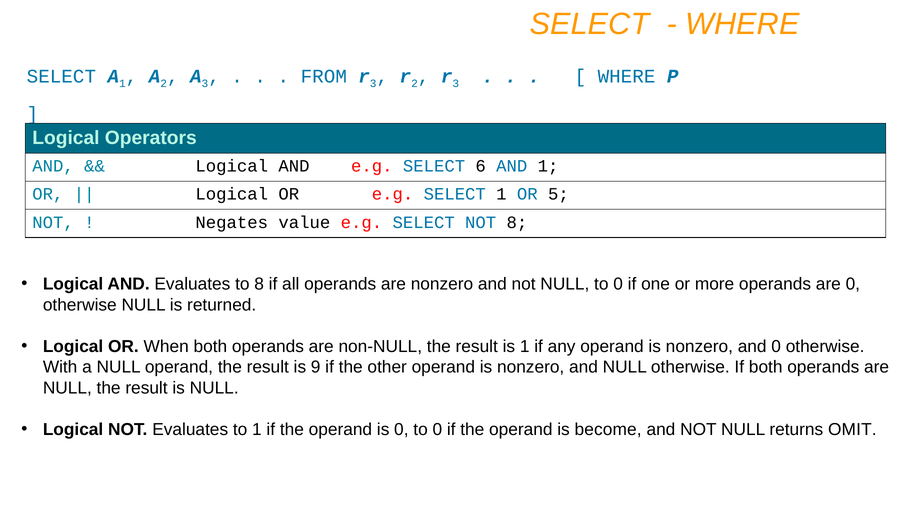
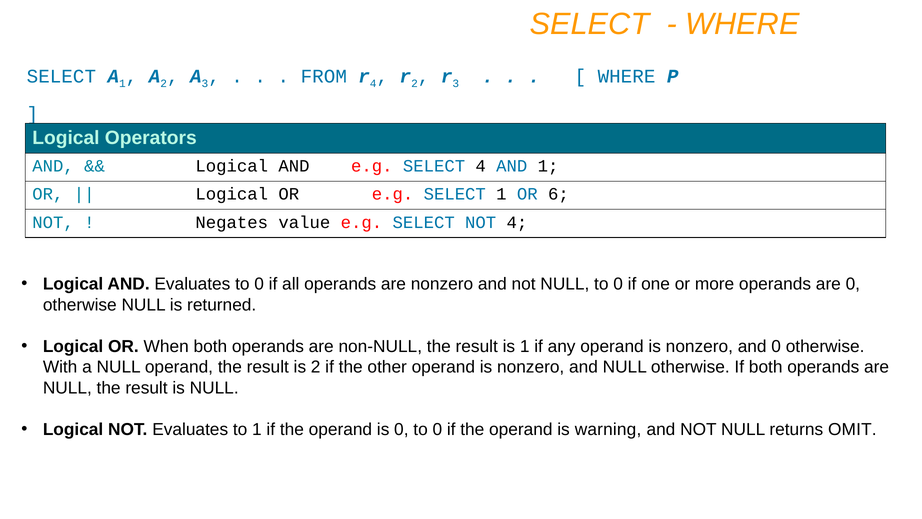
3: 3 -> 4 (373, 84)
SELECT 6: 6 -> 4 (481, 166)
5: 5 -> 6 (558, 194)
NOT 8: 8 -> 4 (517, 222)
Evaluates to 8: 8 -> 0 (259, 284)
is 9: 9 -> 2 (316, 367)
become: become -> warning (608, 429)
